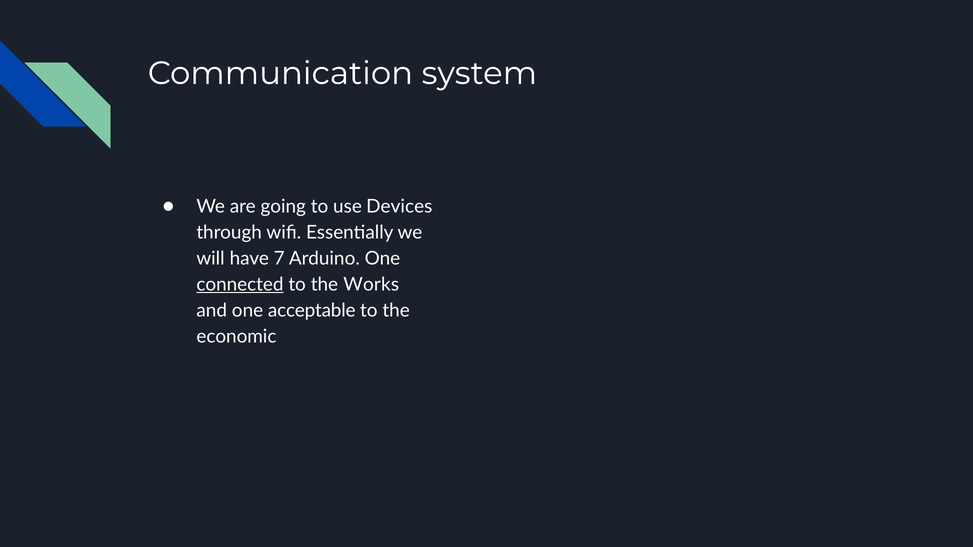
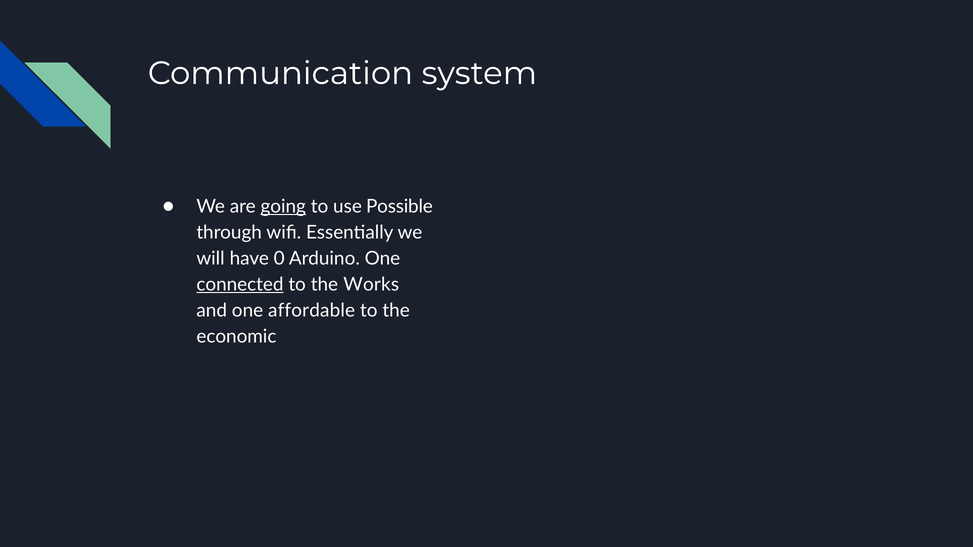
going underline: none -> present (283, 206)
Devices: Devices -> Possible (399, 206)
7: 7 -> 0 (279, 259)
acceptable: acceptable -> affordable (312, 311)
